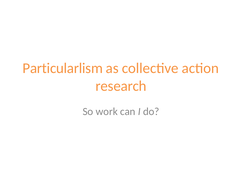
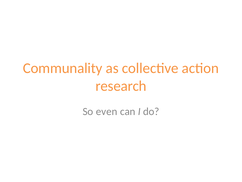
Particularlism: Particularlism -> Communality (63, 68)
work: work -> even (107, 111)
